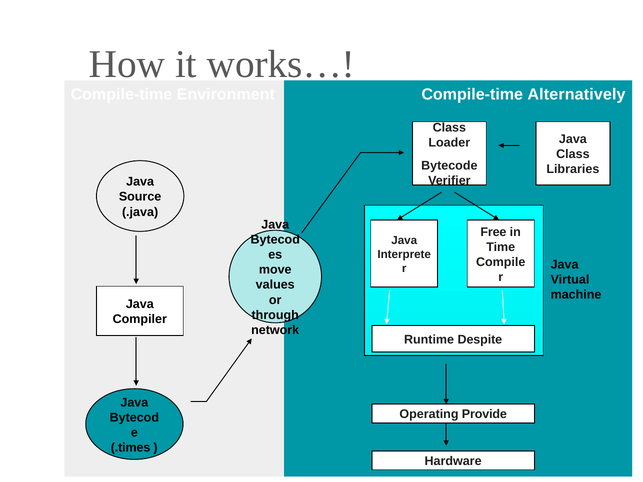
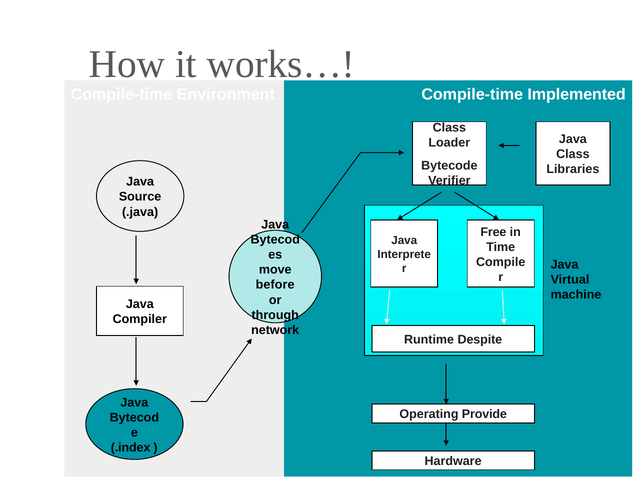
Alternatively: Alternatively -> Implemented (577, 94)
values: values -> before (275, 285)
.times: .times -> .index (131, 448)
